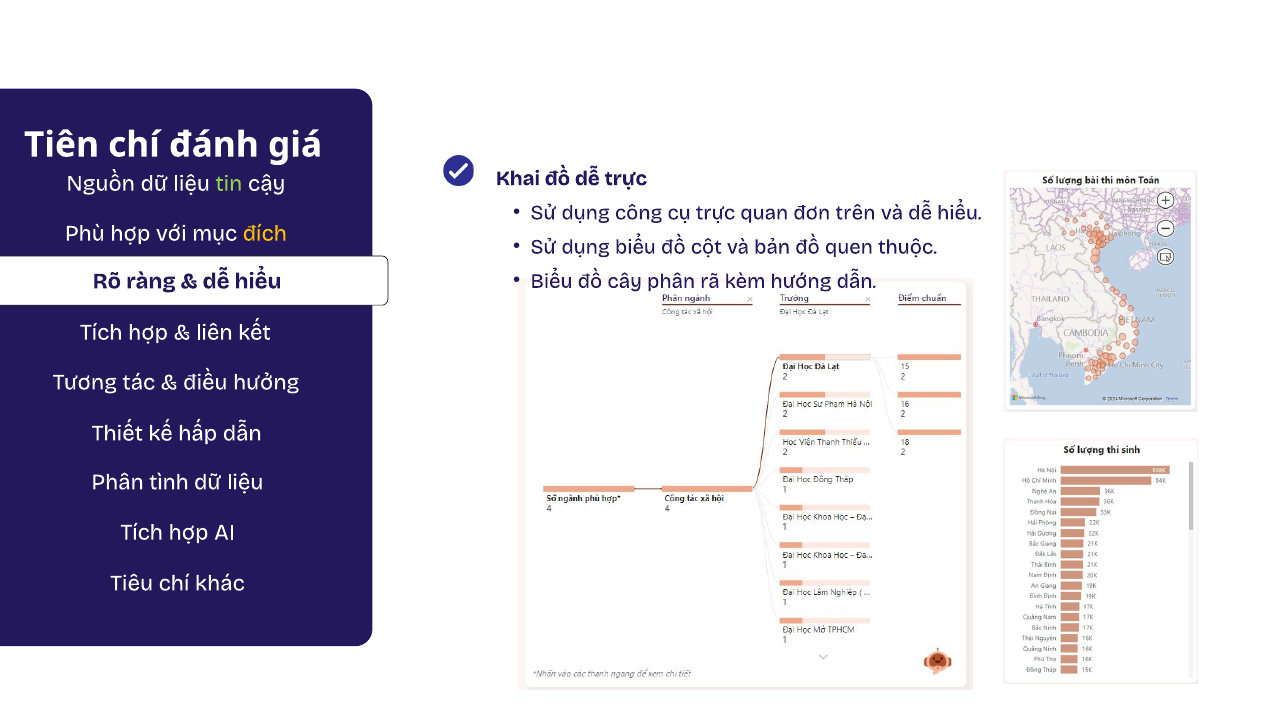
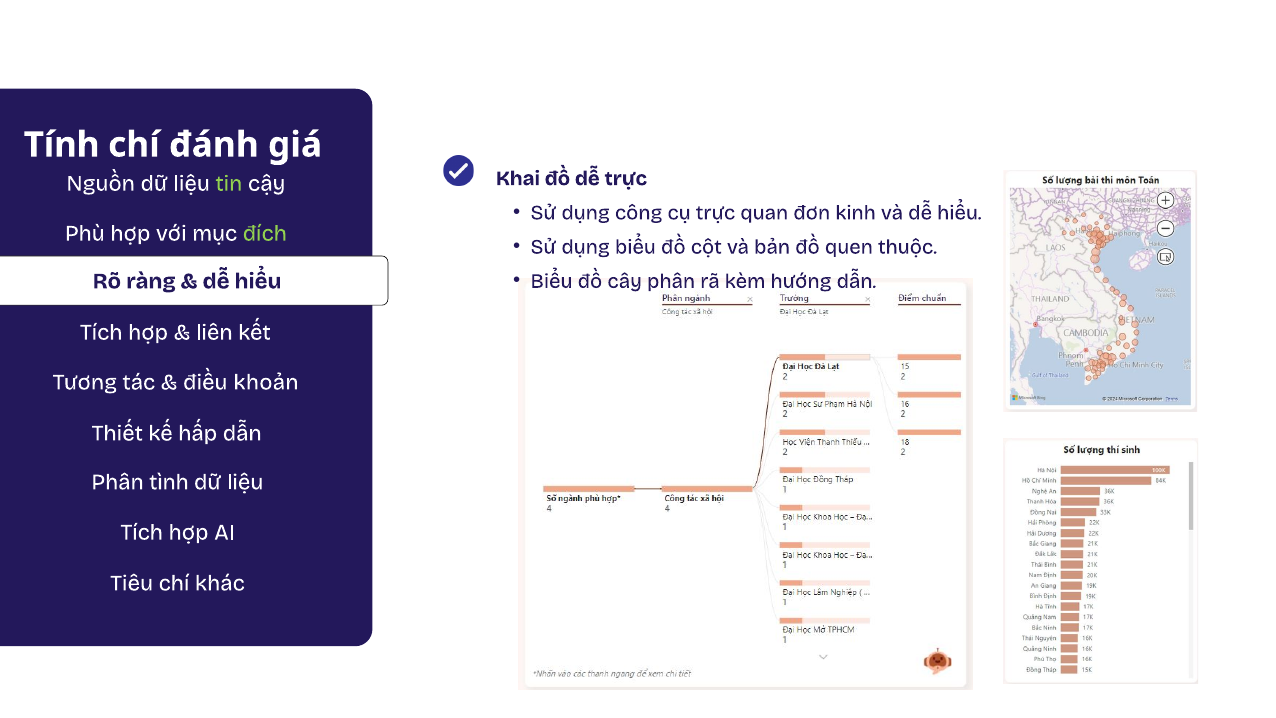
Tiên: Tiên -> Tính (62, 145)
trên: trên -> kinh (856, 213)
đích colour: yellow -> light green (265, 233)
hưởng: hưởng -> khoản (266, 382)
